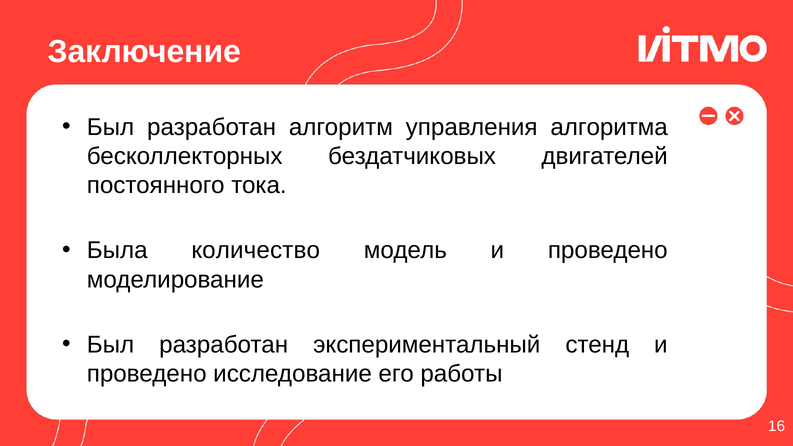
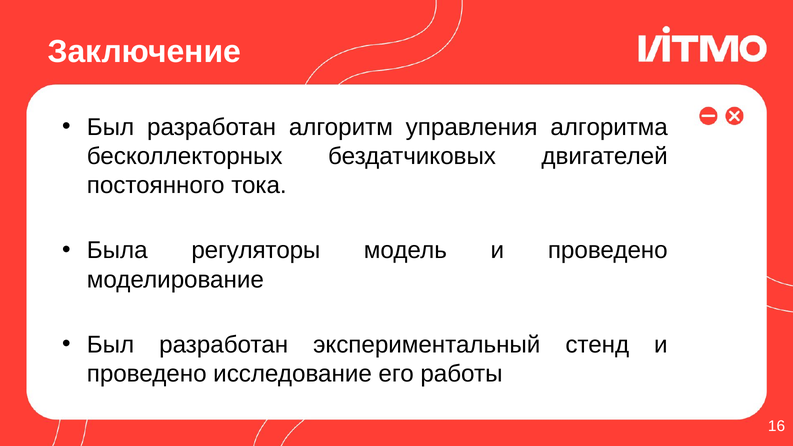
количество: количество -> регуляторы (256, 251)
